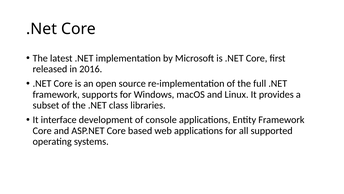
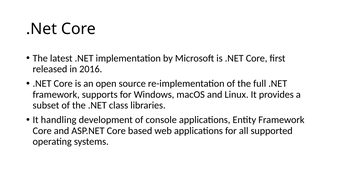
interface: interface -> handling (59, 120)
